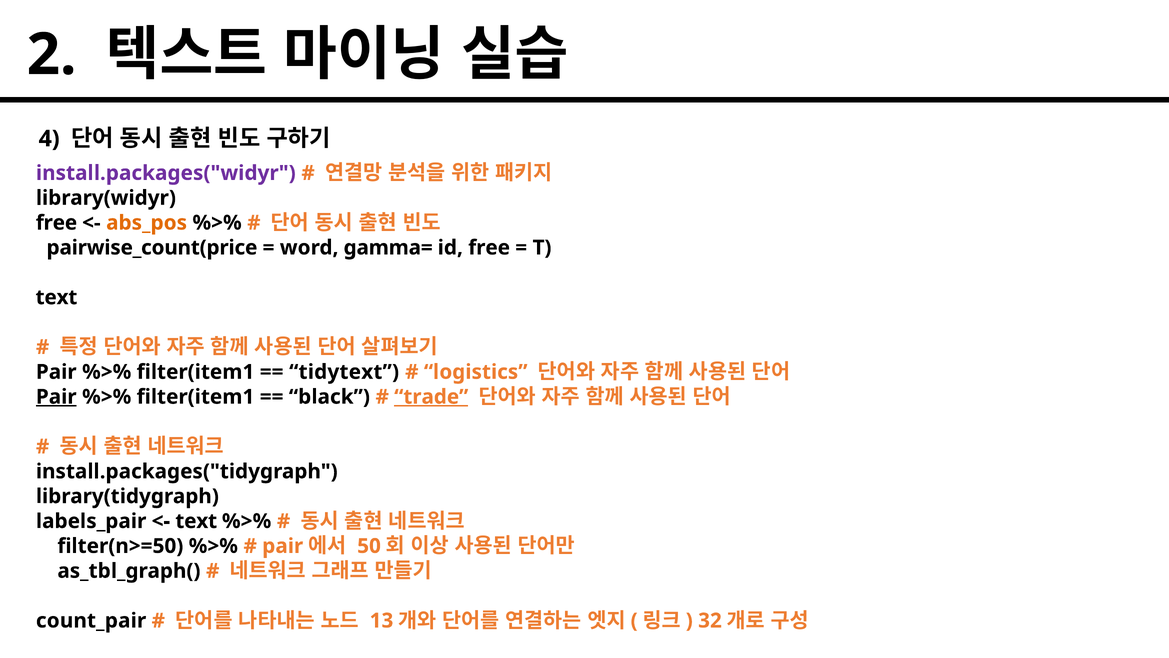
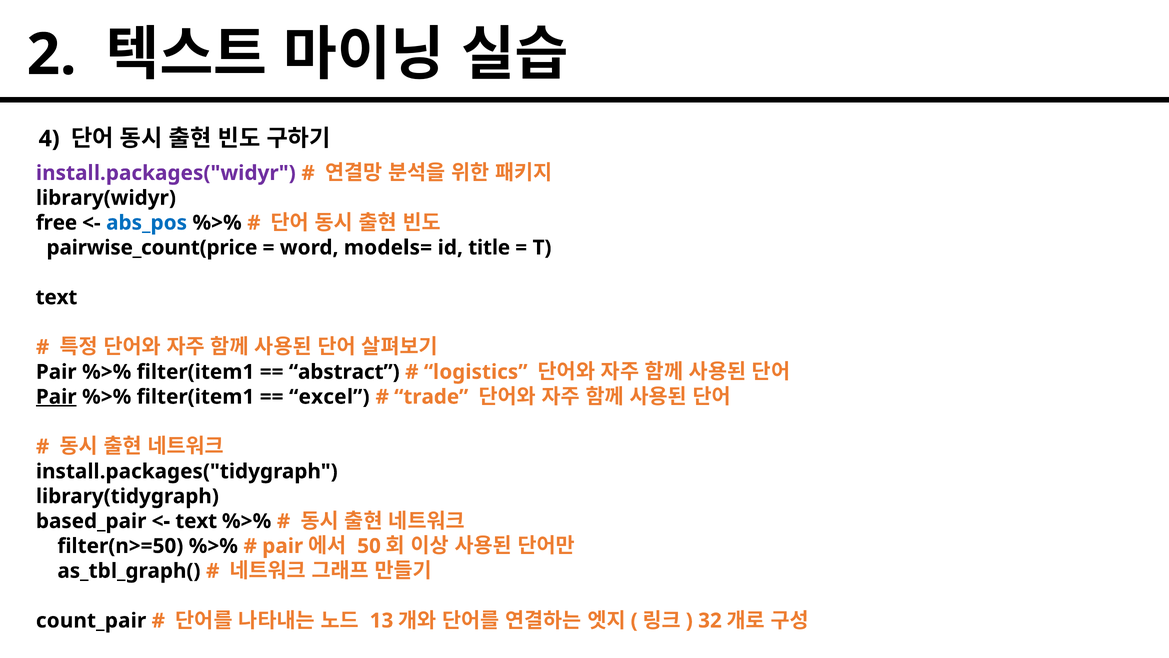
abs_pos colour: orange -> blue (147, 223)
gamma=: gamma= -> models= (388, 247)
id free: free -> title (489, 247)
tidytext: tidytext -> abstract (344, 372)
black: black -> excel (329, 397)
trade underline: present -> none (431, 397)
labels_pair: labels_pair -> based_pair (91, 521)
